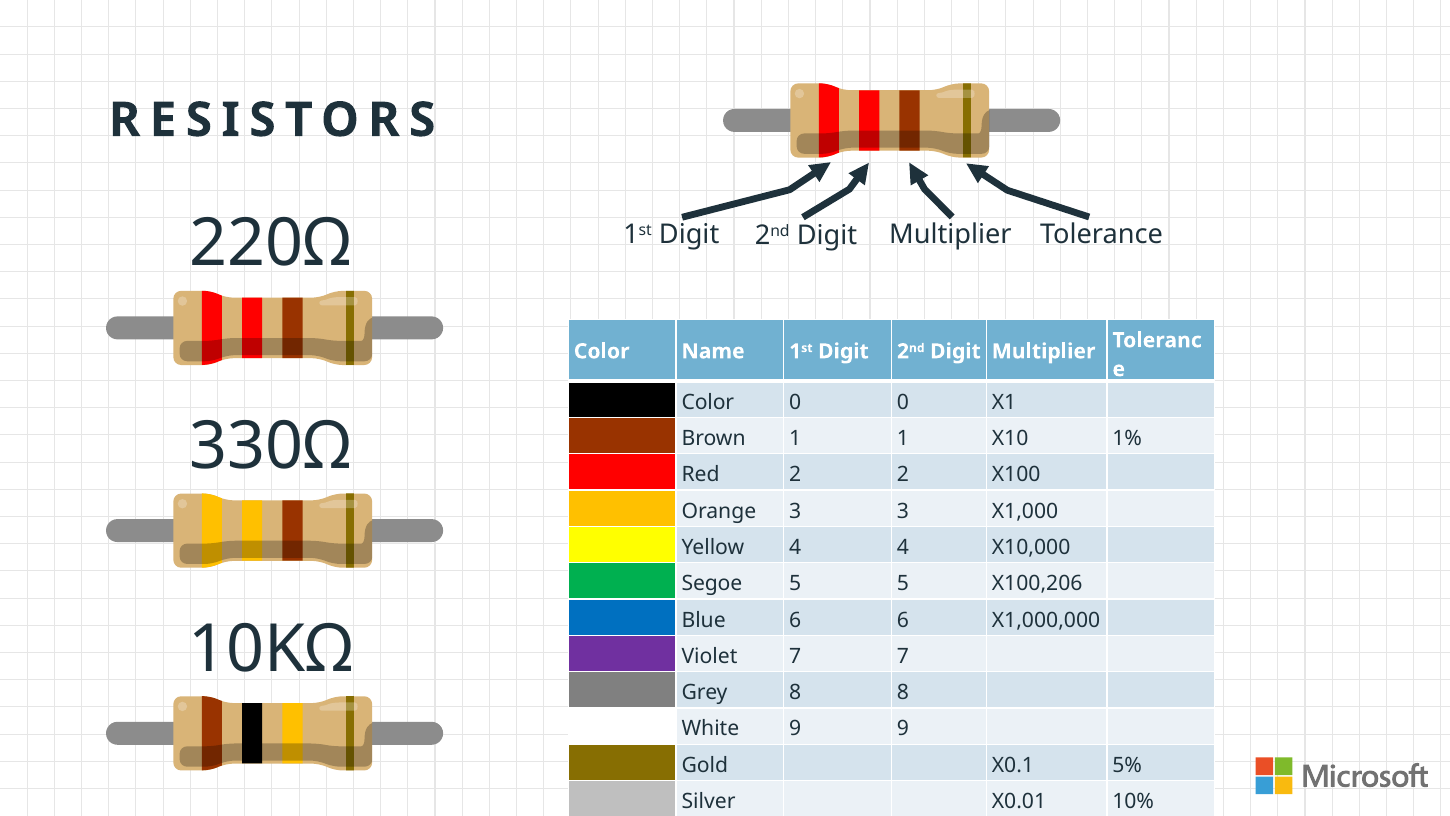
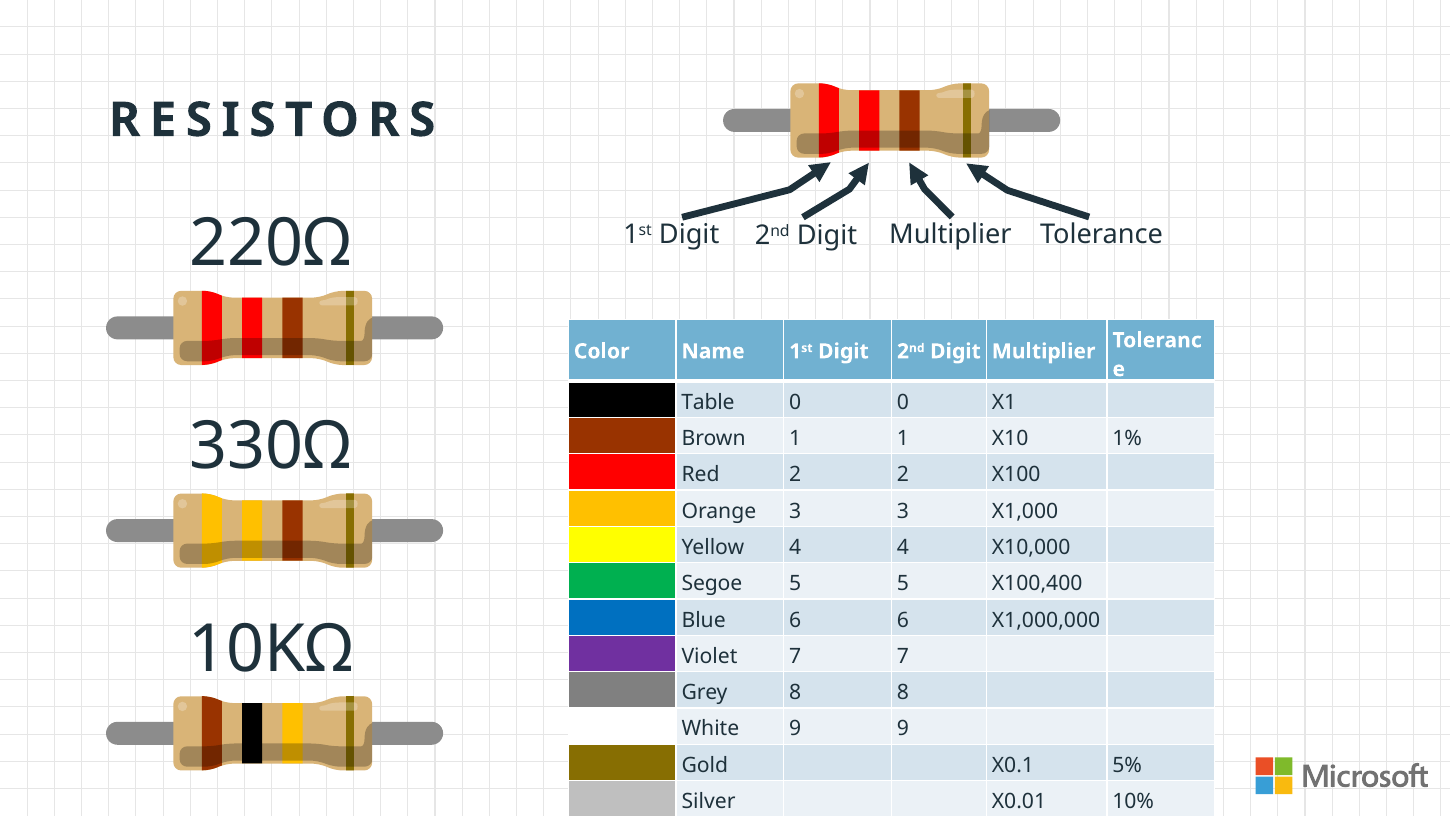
Color: Color -> Table (708, 402)
X100,206: X100,206 -> X100,400 (1037, 583)
